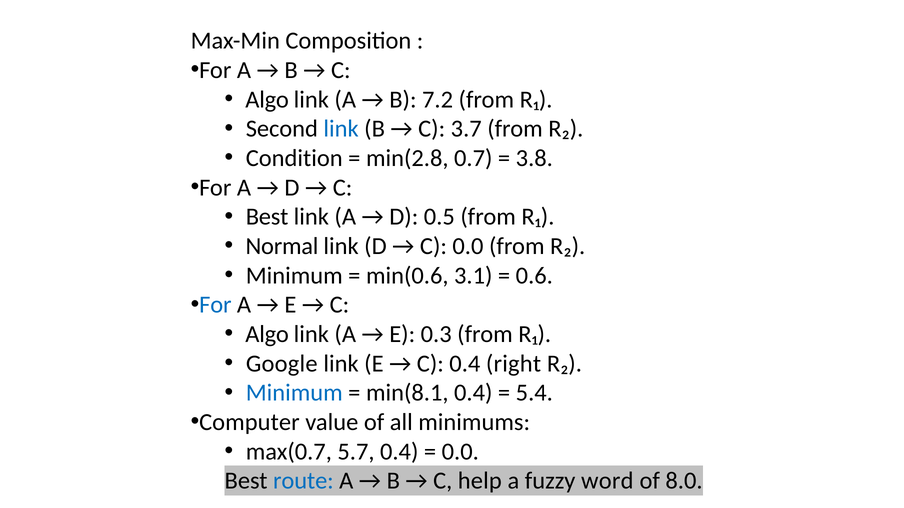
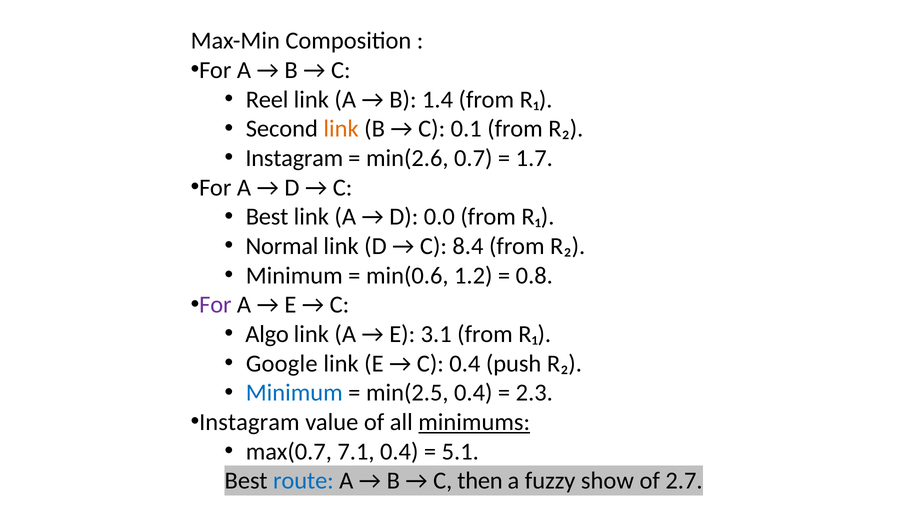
Algo: Algo -> Reel (267, 100)
7.2: 7.2 -> 1.4 (438, 100)
link colour: blue -> orange (341, 129)
3.7: 3.7 -> 0.1 (466, 129)
Condition: Condition -> Instagram (294, 158)
min(2.8: min(2.8 -> min(2.6 (407, 158)
3.8: 3.8 -> 1.7 (534, 158)
0.5: 0.5 -> 0.0 (439, 217)
C 0.0: 0.0 -> 8.4 (468, 246)
3.1: 3.1 -> 1.2 (473, 276)
0.6: 0.6 -> 0.8 (534, 276)
For colour: blue -> purple (215, 305)
0.3: 0.3 -> 3.1 (436, 334)
right: right -> push (514, 364)
min(8.1: min(8.1 -> min(2.5 (407, 393)
5.4: 5.4 -> 2.3 (534, 393)
Computer: Computer -> Instagram (249, 423)
minimums underline: none -> present (474, 423)
5.7: 5.7 -> 7.1 (356, 452)
0.0: 0.0 -> 5.1 (460, 452)
help: help -> then (480, 481)
word: word -> show (607, 481)
8.0: 8.0 -> 2.7 (684, 481)
